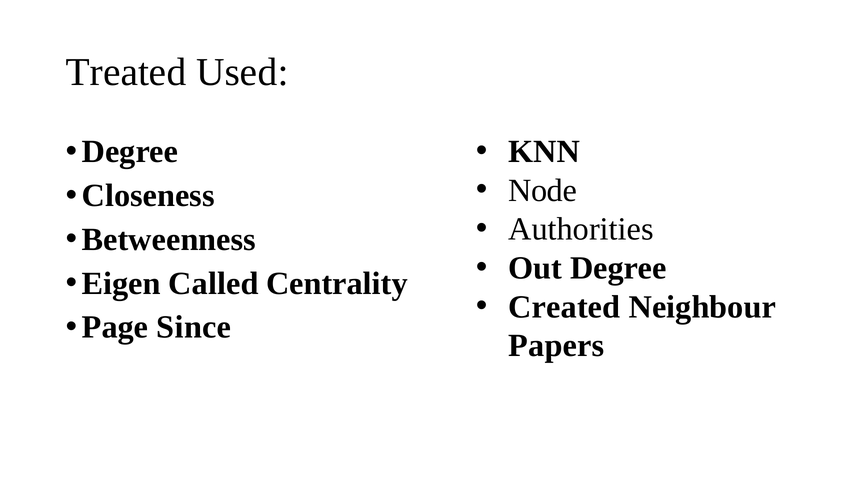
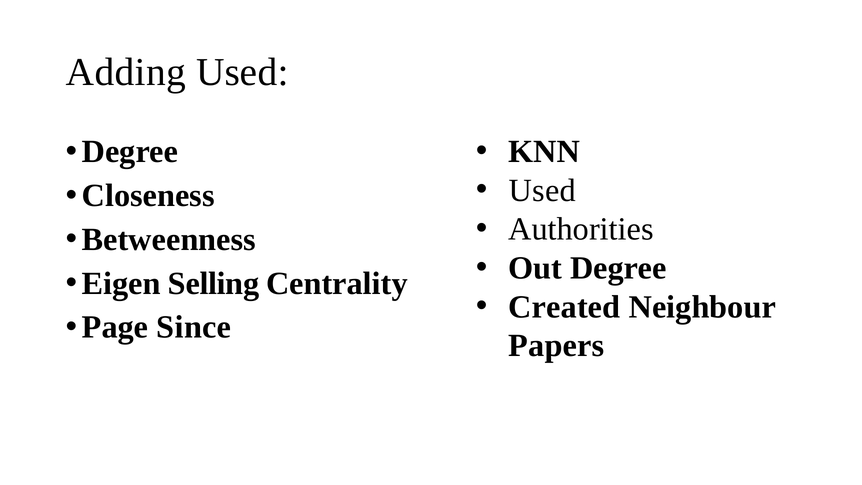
Treated: Treated -> Adding (126, 72)
Node: Node -> Used (542, 190)
Called: Called -> Selling (214, 283)
